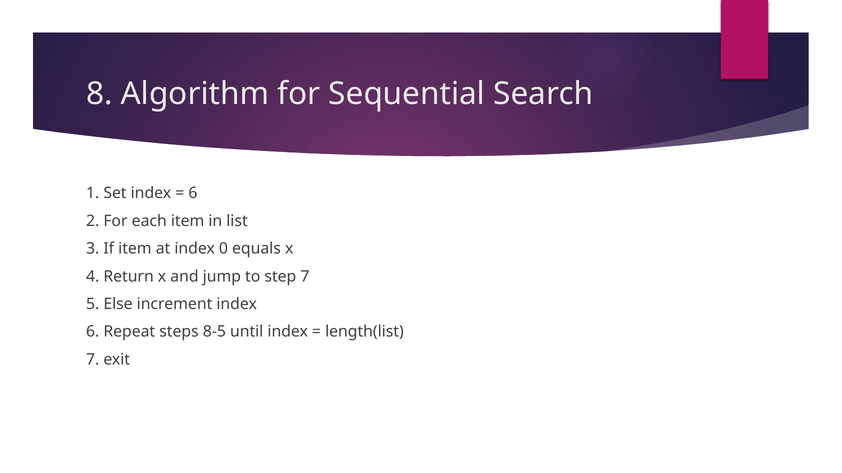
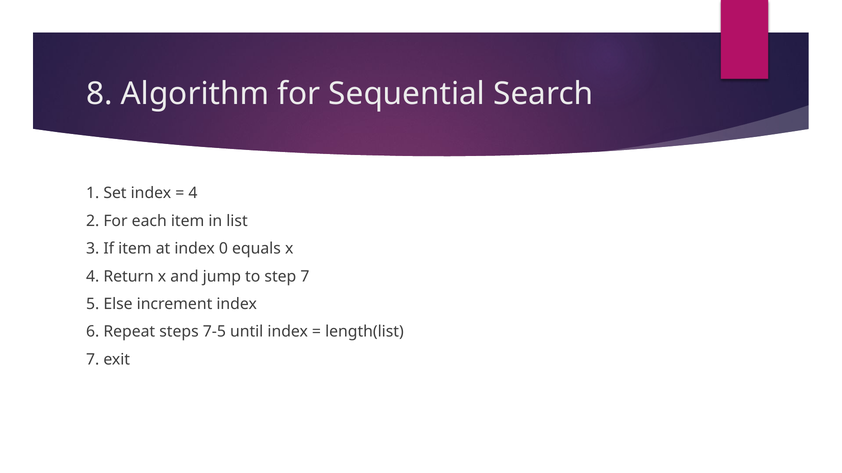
6: 6 -> 4 (193, 194)
8-5: 8-5 -> 7-5 (214, 332)
